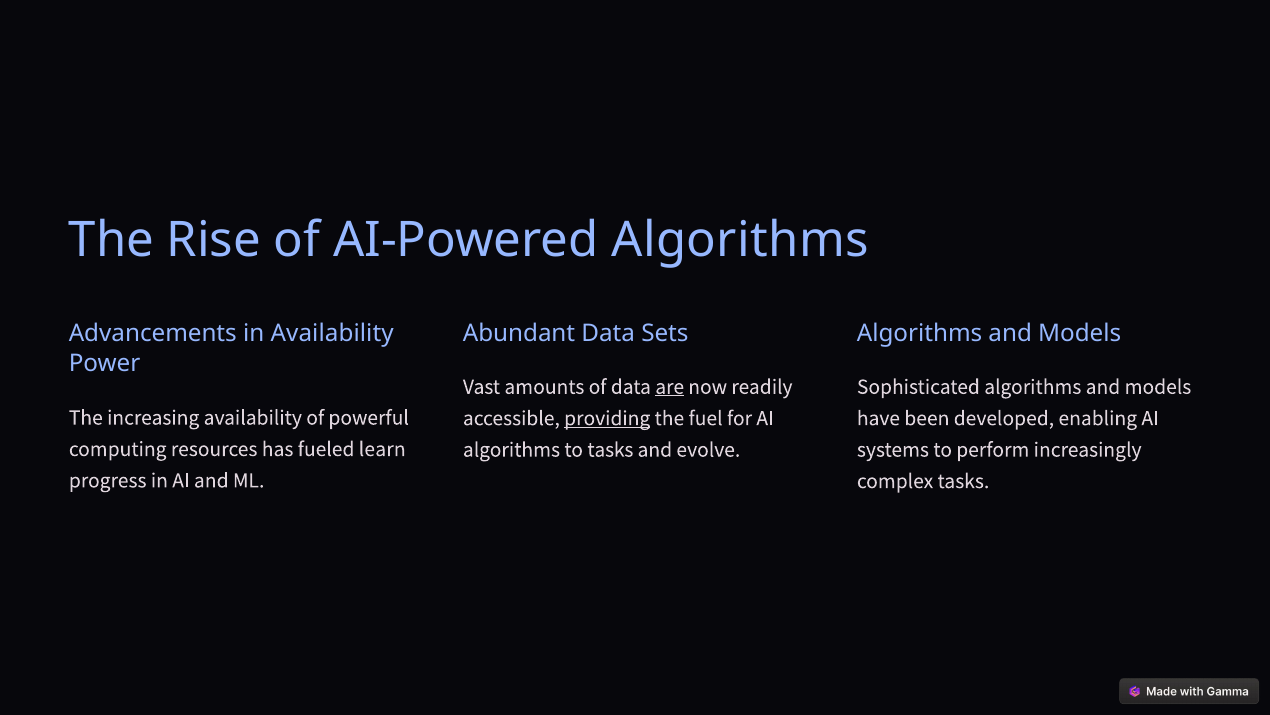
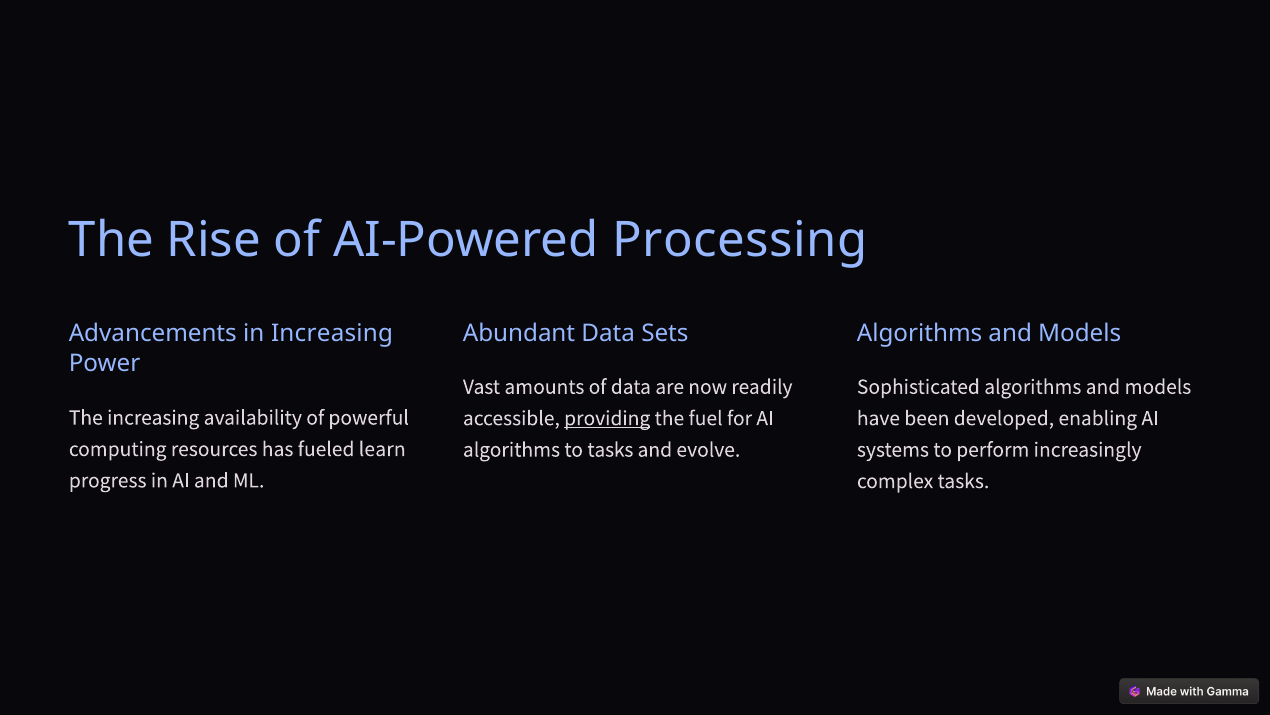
AI-Powered Algorithms: Algorithms -> Processing (740, 240)
in Availability: Availability -> Increasing (332, 333)
are underline: present -> none (670, 387)
